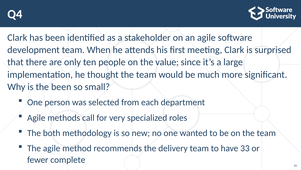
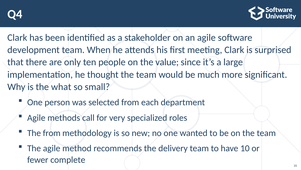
the been: been -> what (61, 87)
The both: both -> from (52, 133)
33: 33 -> 10 (245, 148)
